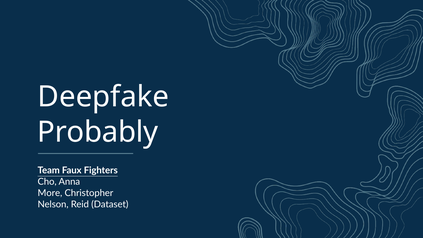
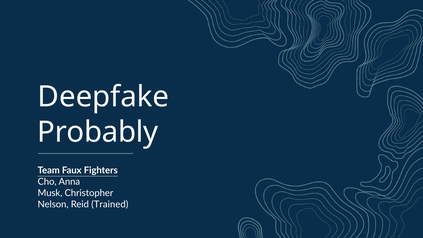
More: More -> Musk (50, 193)
Dataset: Dataset -> Trained (110, 204)
